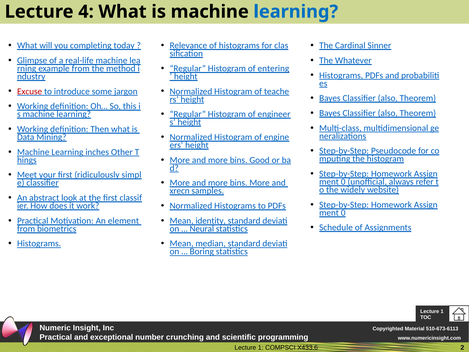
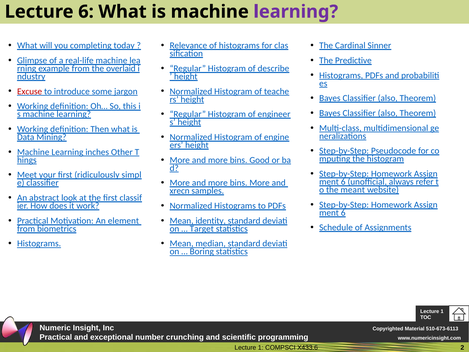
Lecture 4: 4 -> 6 (86, 12)
learning colour: blue -> purple (296, 12)
Whatever: Whatever -> Predictive (353, 60)
entering: entering -> describe (273, 68)
method: method -> overlaid (121, 68)
0: 0 -> 6 (343, 182)
widely: widely -> meant (353, 190)
0: 0 -> 6 (343, 213)
Neural: Neural -> Target (202, 229)
